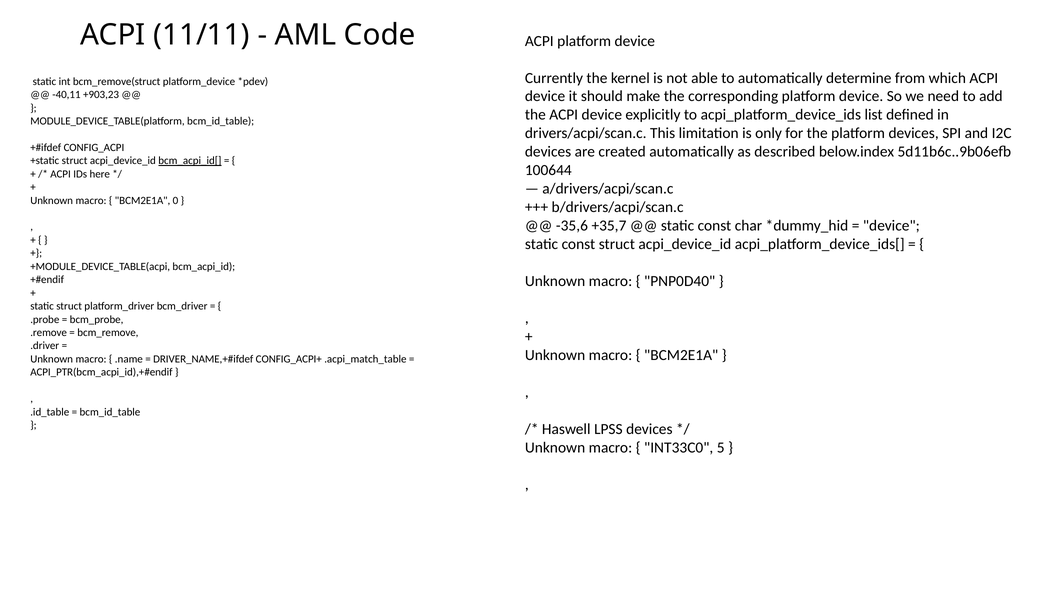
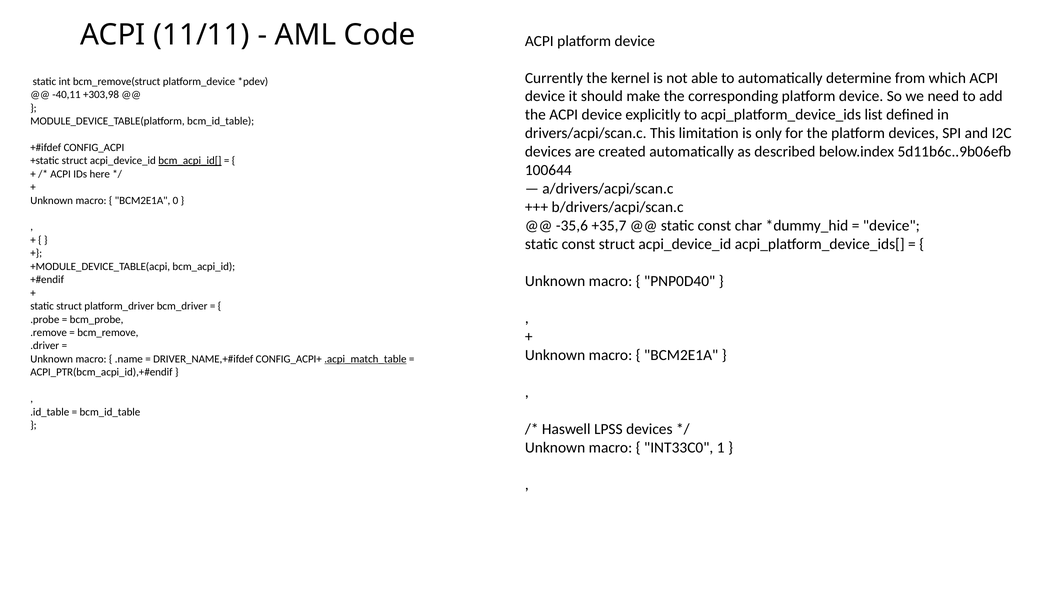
+903,23: +903,23 -> +303,98 (101, 95)
.acpi_match_table underline: none -> present (365, 359)
5: 5 -> 1 (721, 447)
